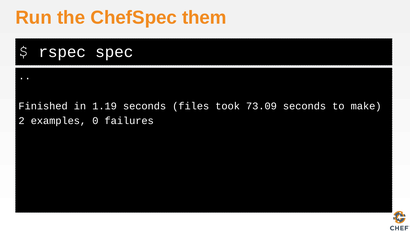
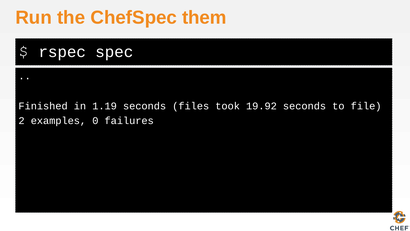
73.09: 73.09 -> 19.92 (261, 106)
make: make -> file (366, 106)
